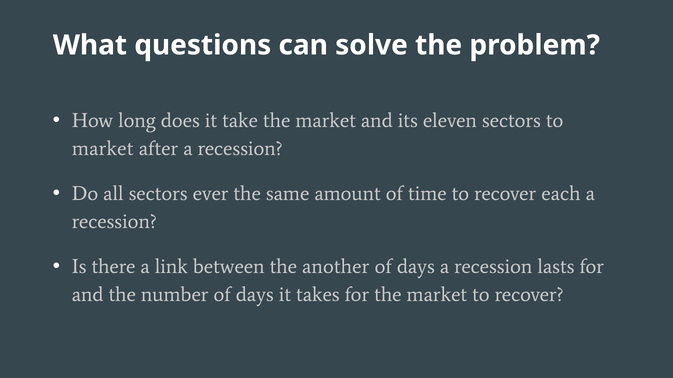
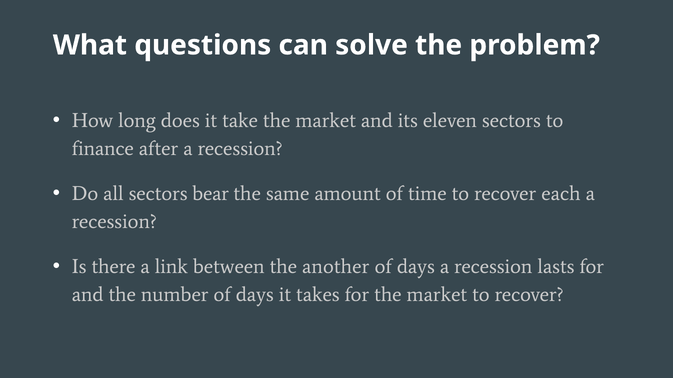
market: market -> finance (103, 149)
ever: ever -> bear (211, 194)
